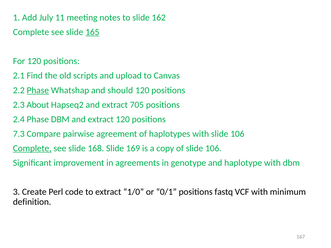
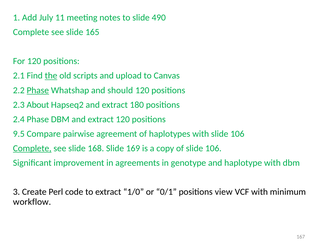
162: 162 -> 490 (159, 18)
165 underline: present -> none (92, 32)
the underline: none -> present (51, 76)
705: 705 -> 180 (137, 105)
7.3: 7.3 -> 9.5 (19, 134)
fastq: fastq -> view (224, 192)
definition: definition -> workflow (32, 202)
